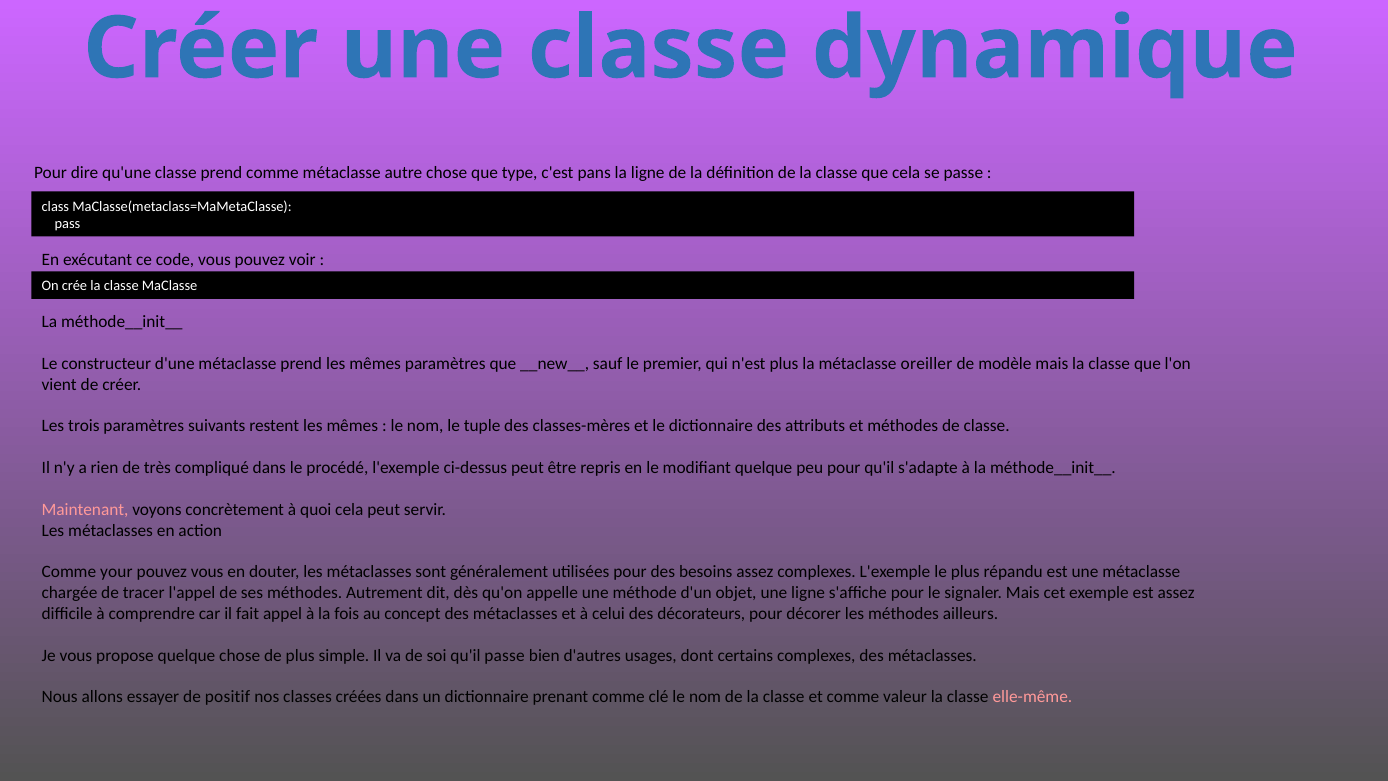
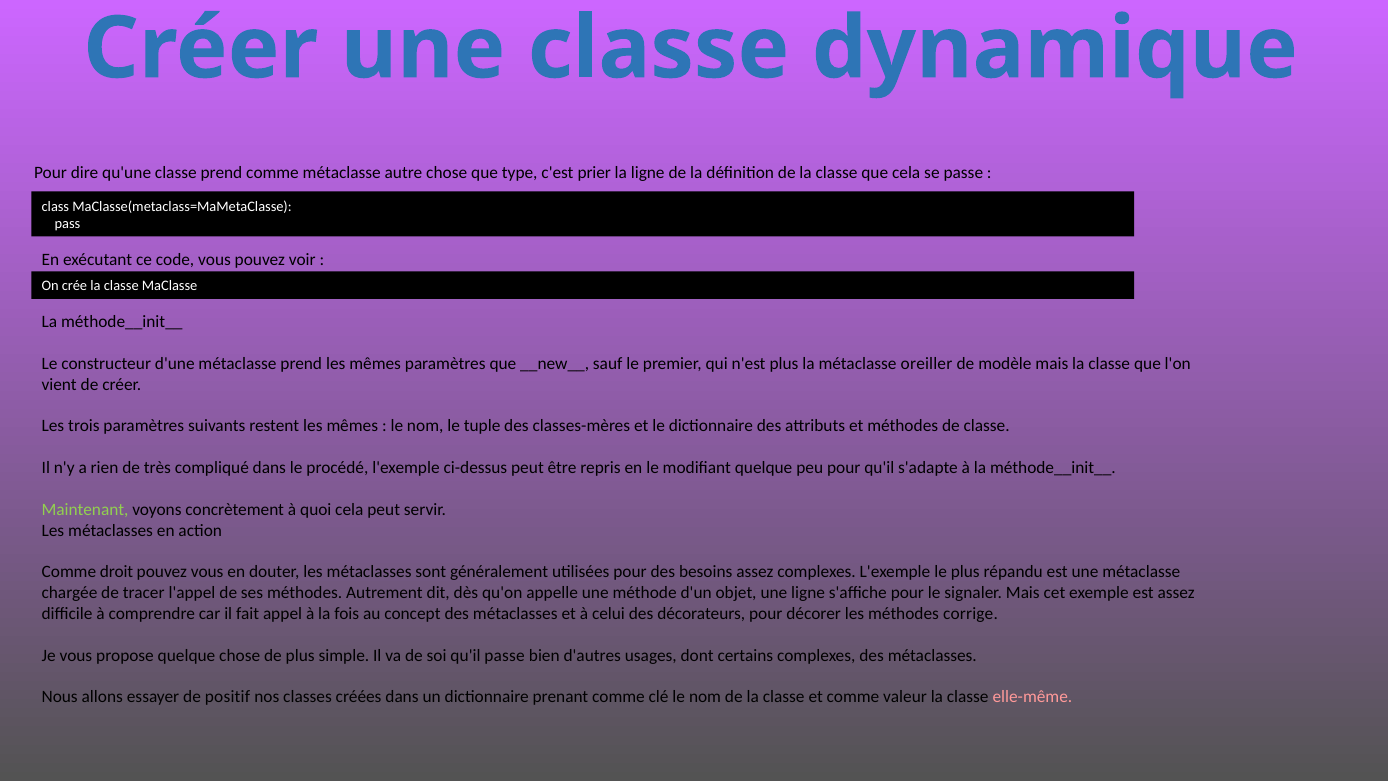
pans: pans -> prier (594, 173)
Maintenant colour: pink -> light green (85, 509)
your: your -> droit (117, 572)
ailleurs: ailleurs -> corrige (970, 613)
